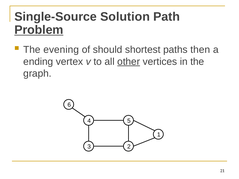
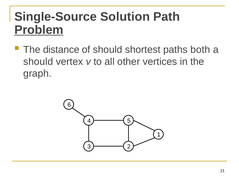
evening: evening -> distance (61, 50)
then: then -> both (200, 50)
ending: ending -> should (38, 62)
other underline: present -> none (129, 62)
